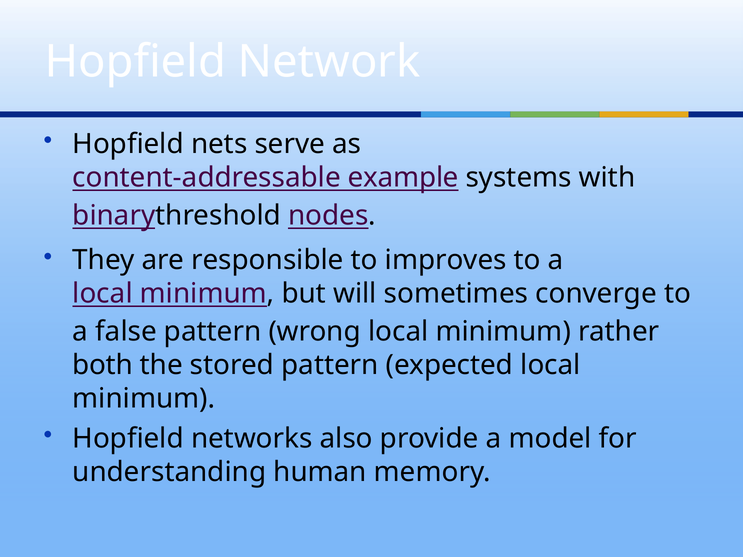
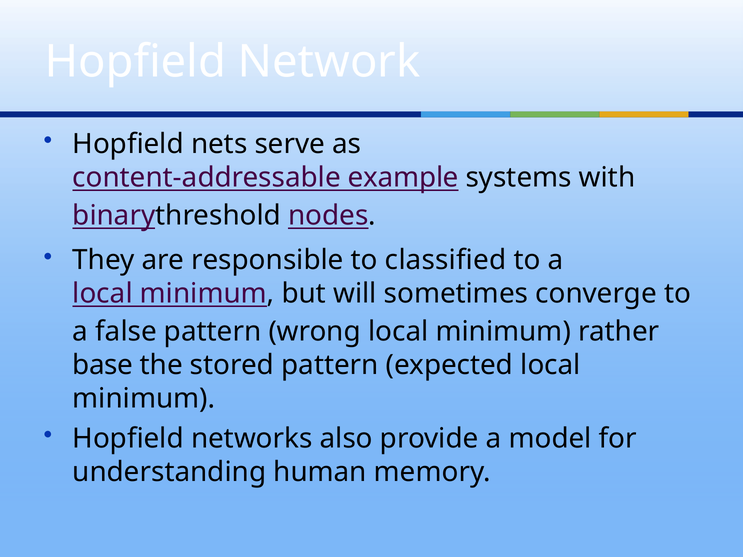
improves: improves -> classified (446, 260)
both: both -> base (103, 365)
